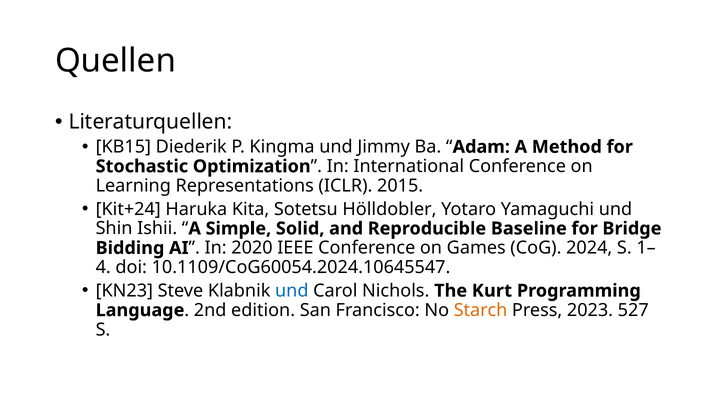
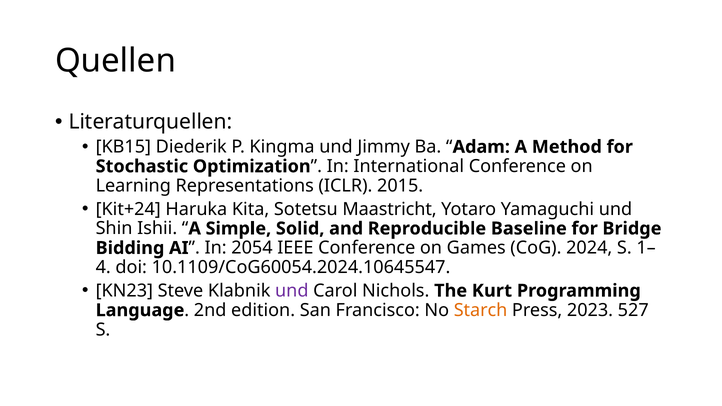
Hölldobler: Hölldobler -> Maastricht (390, 209)
2020: 2020 -> 2054 (252, 248)
und colour: blue -> purple (292, 291)
